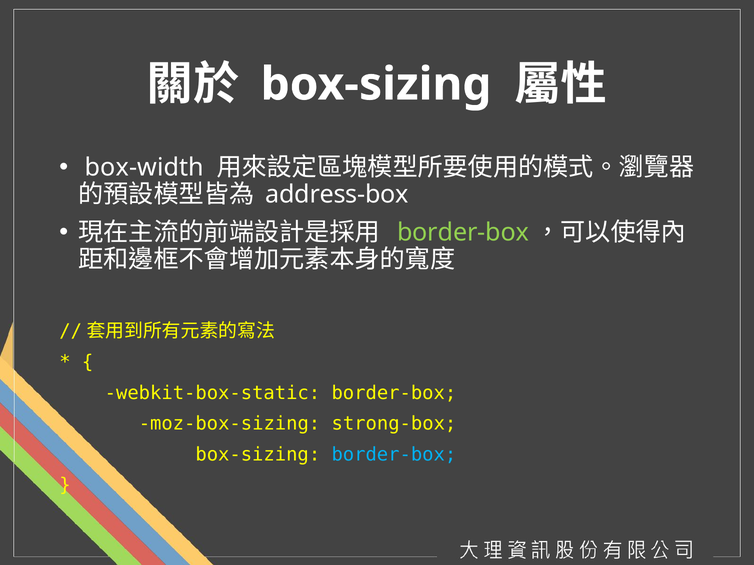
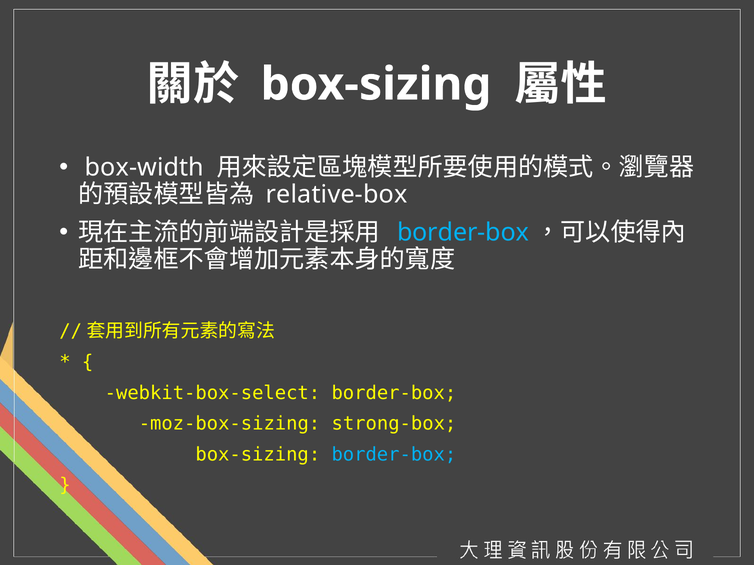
address-box: address-box -> relative-box (337, 195)
border-box colour: light green -> light blue (463, 232)
webkit-box-static: webkit-box-static -> webkit-box-select (212, 393)
